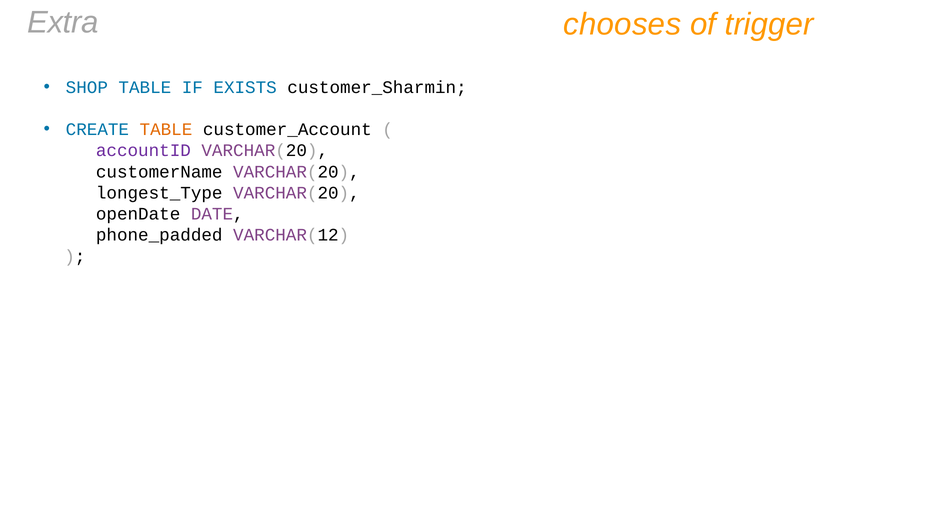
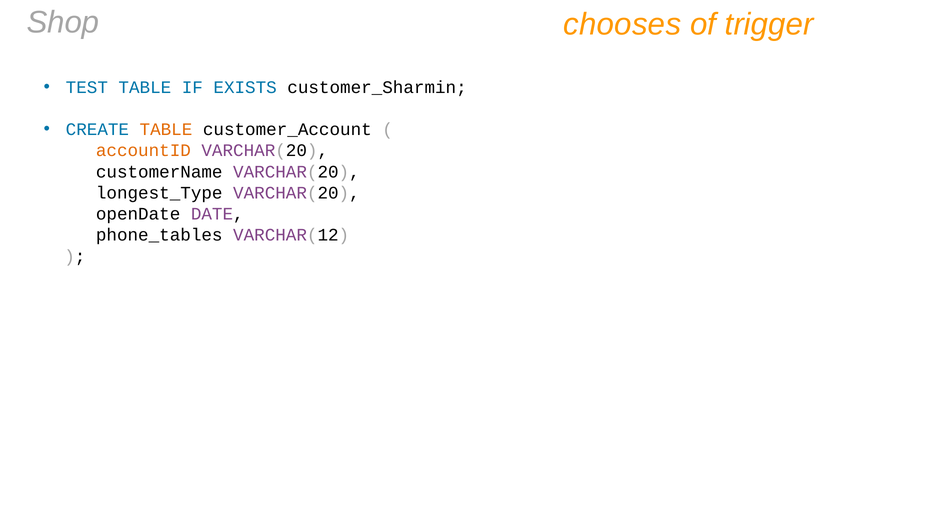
Extra: Extra -> Shop (63, 22)
SHOP: SHOP -> TEST (87, 87)
accountID colour: purple -> orange (143, 151)
phone_padded: phone_padded -> phone_tables (159, 235)
